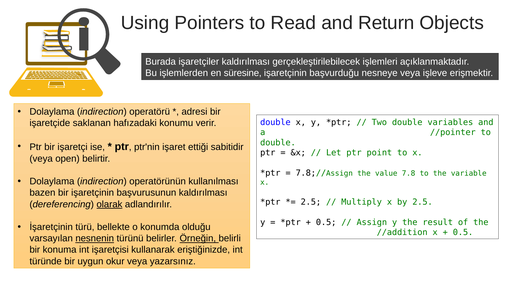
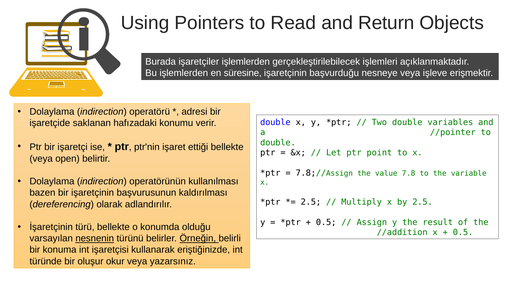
işaretçiler kaldırılması: kaldırılması -> işlemlerden (246, 62)
ettiği sabitidir: sabitidir -> bellekte (227, 147)
olarak underline: present -> none (109, 204)
uygun: uygun -> oluşur (90, 261)
